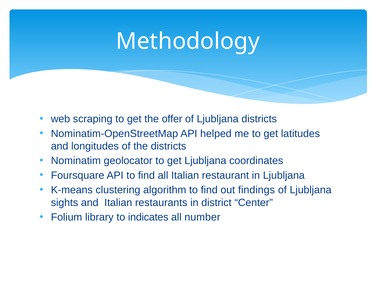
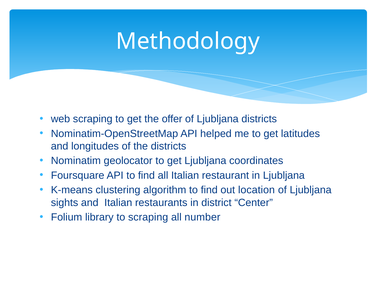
findings: findings -> location (256, 190)
to indicates: indicates -> scraping (148, 217)
